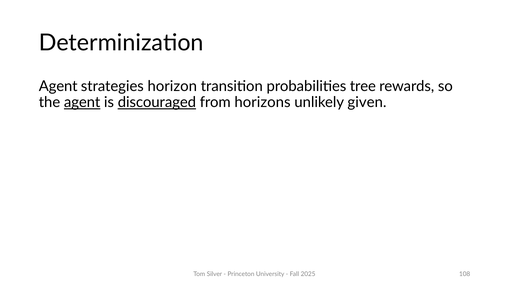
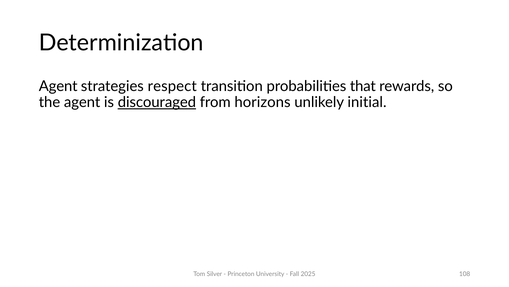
horizon: horizon -> respect (172, 86)
tree: tree -> that (363, 86)
agent underline: present -> none (82, 102)
given: given -> initial (367, 102)
